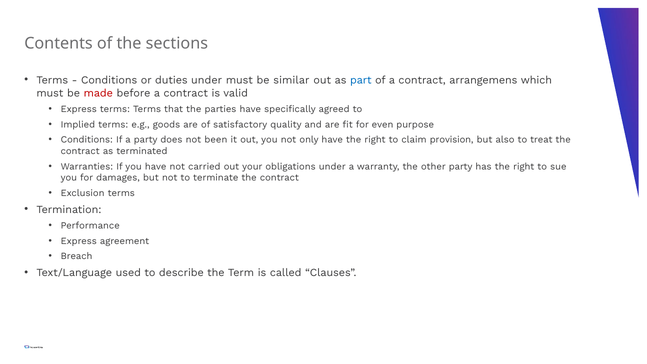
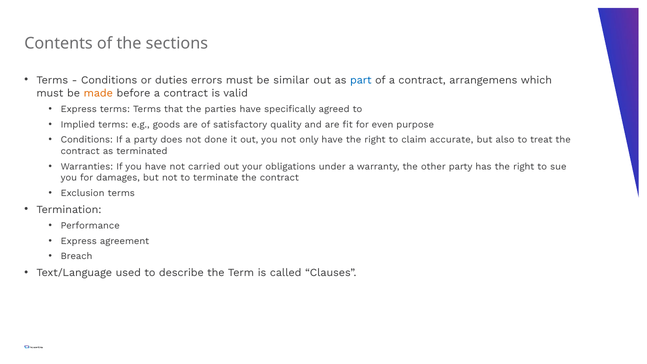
duties under: under -> errors (207, 80)
made colour: red -> orange (98, 93)
been: been -> done (216, 140)
provision: provision -> accurate (452, 140)
